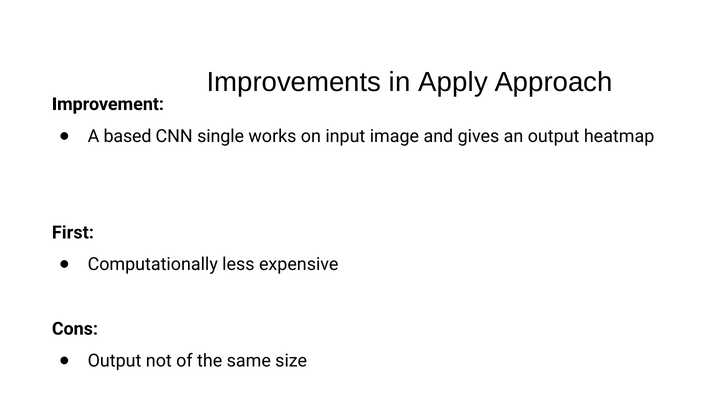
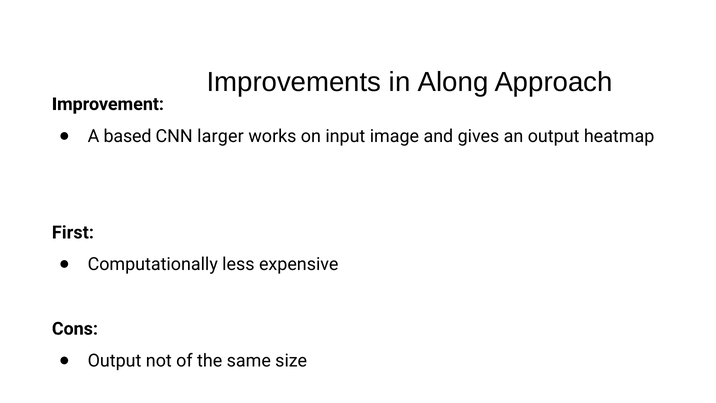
Apply: Apply -> Along (453, 82)
single: single -> larger (220, 136)
